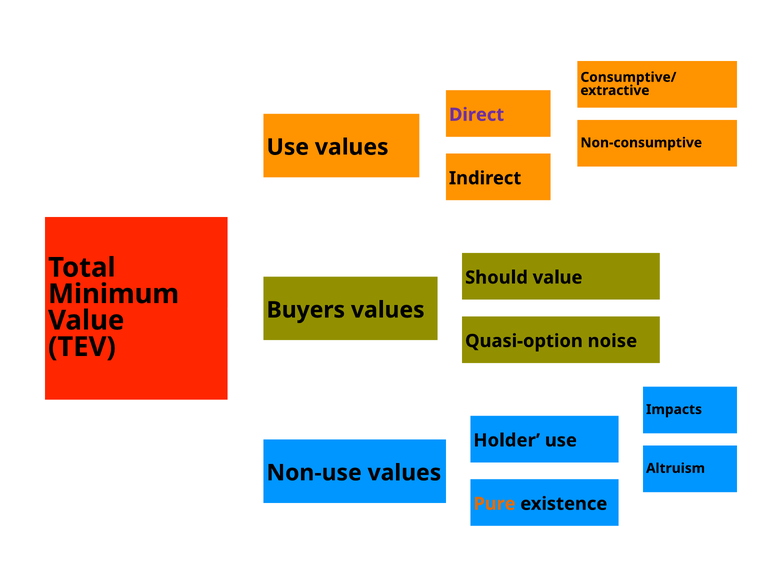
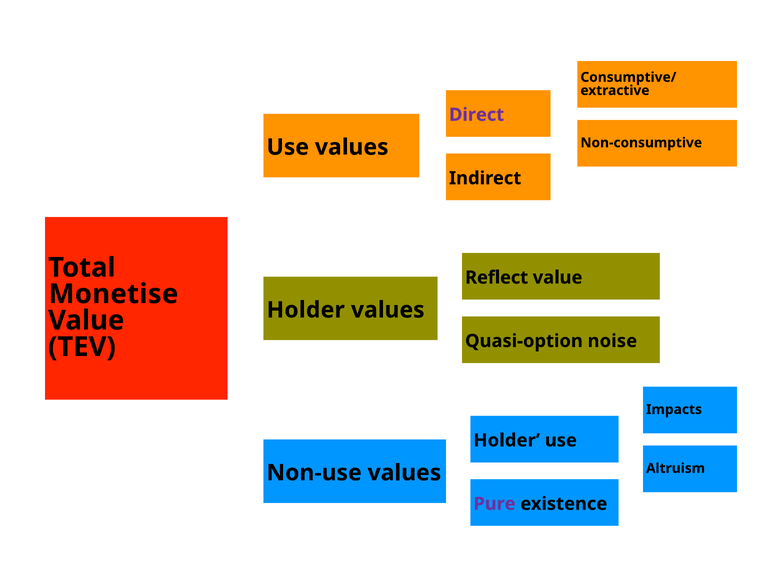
Should: Should -> Reflect (497, 277)
Minimum: Minimum -> Monetise (113, 294)
Buyers: Buyers -> Holder (306, 310)
Pure colour: orange -> purple (495, 503)
